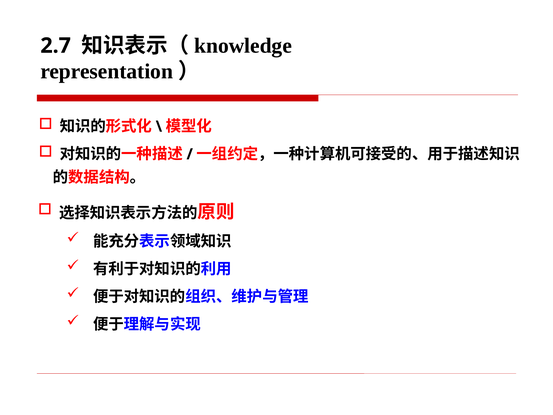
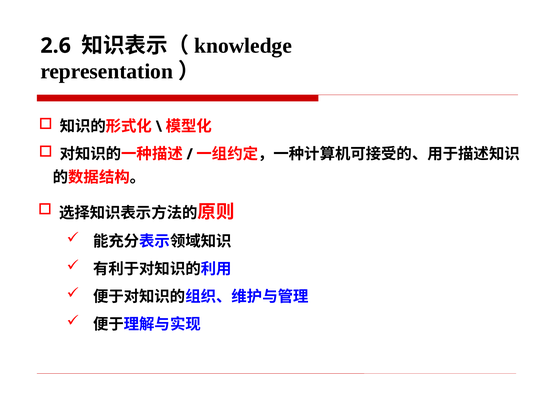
2.7: 2.7 -> 2.6 (56, 46)
